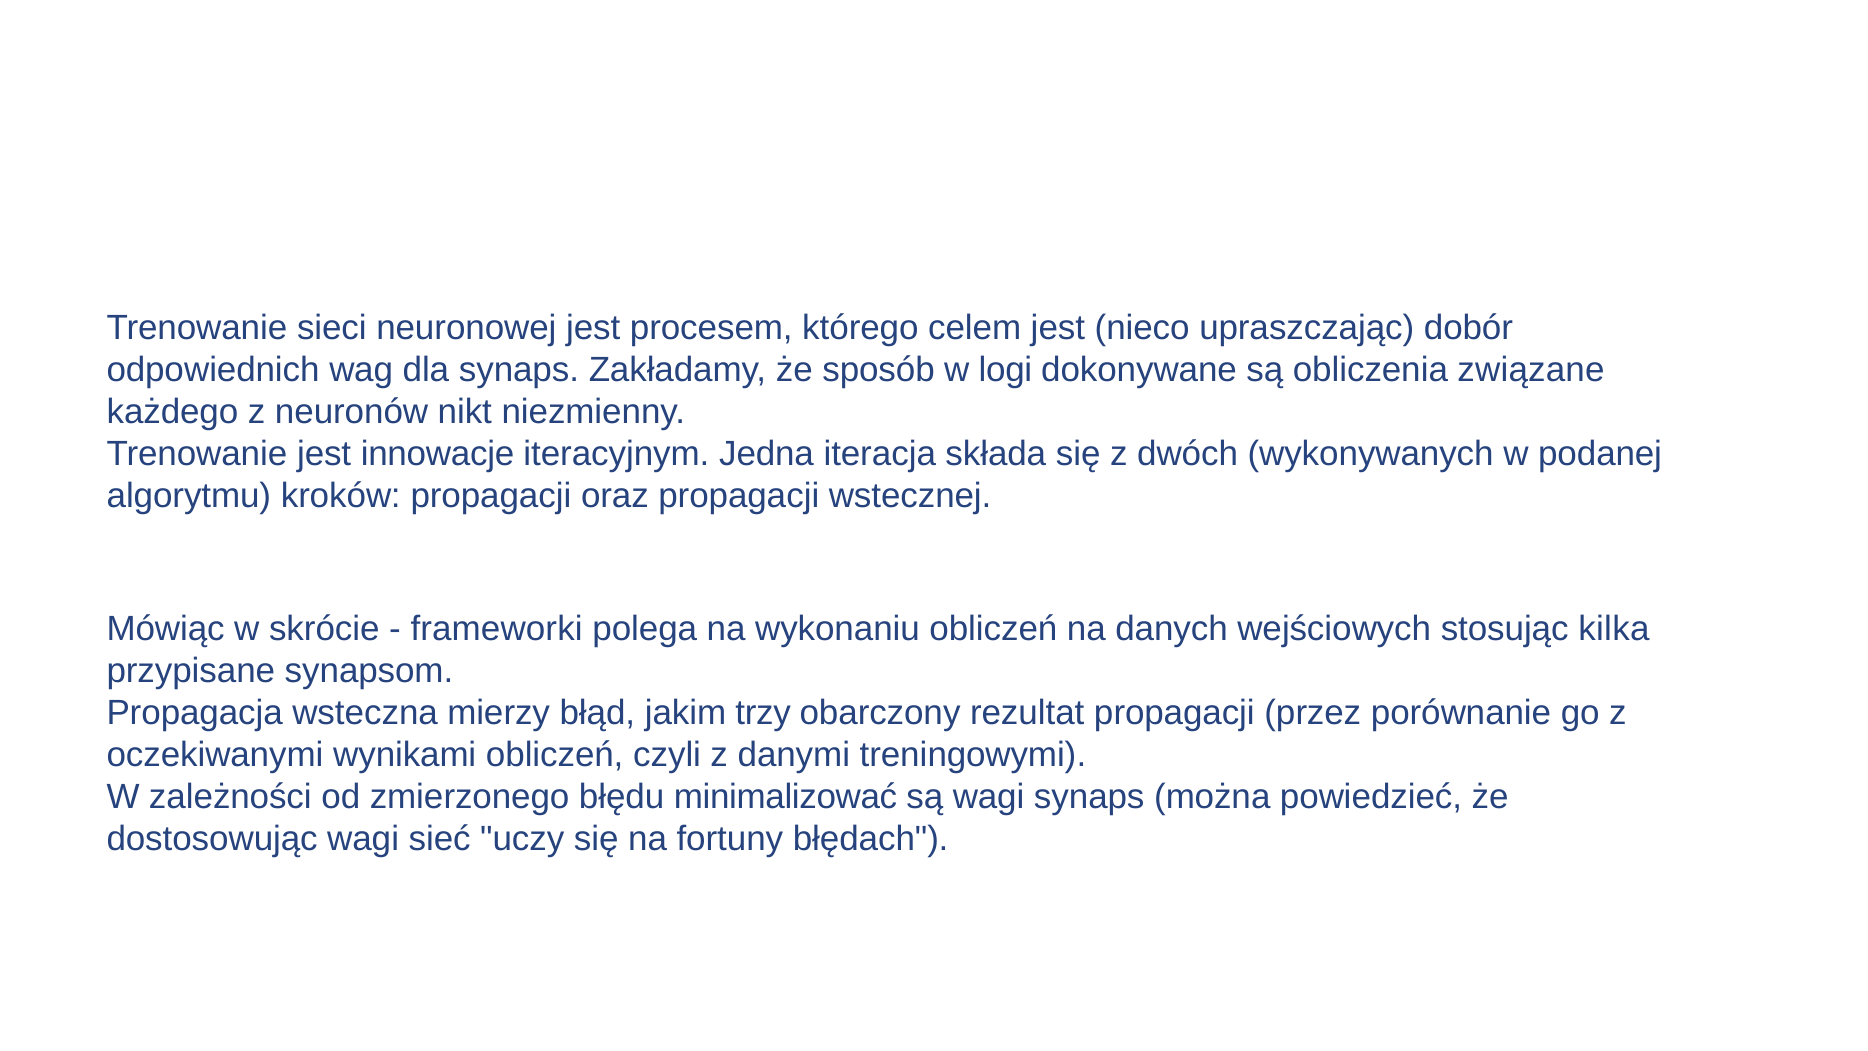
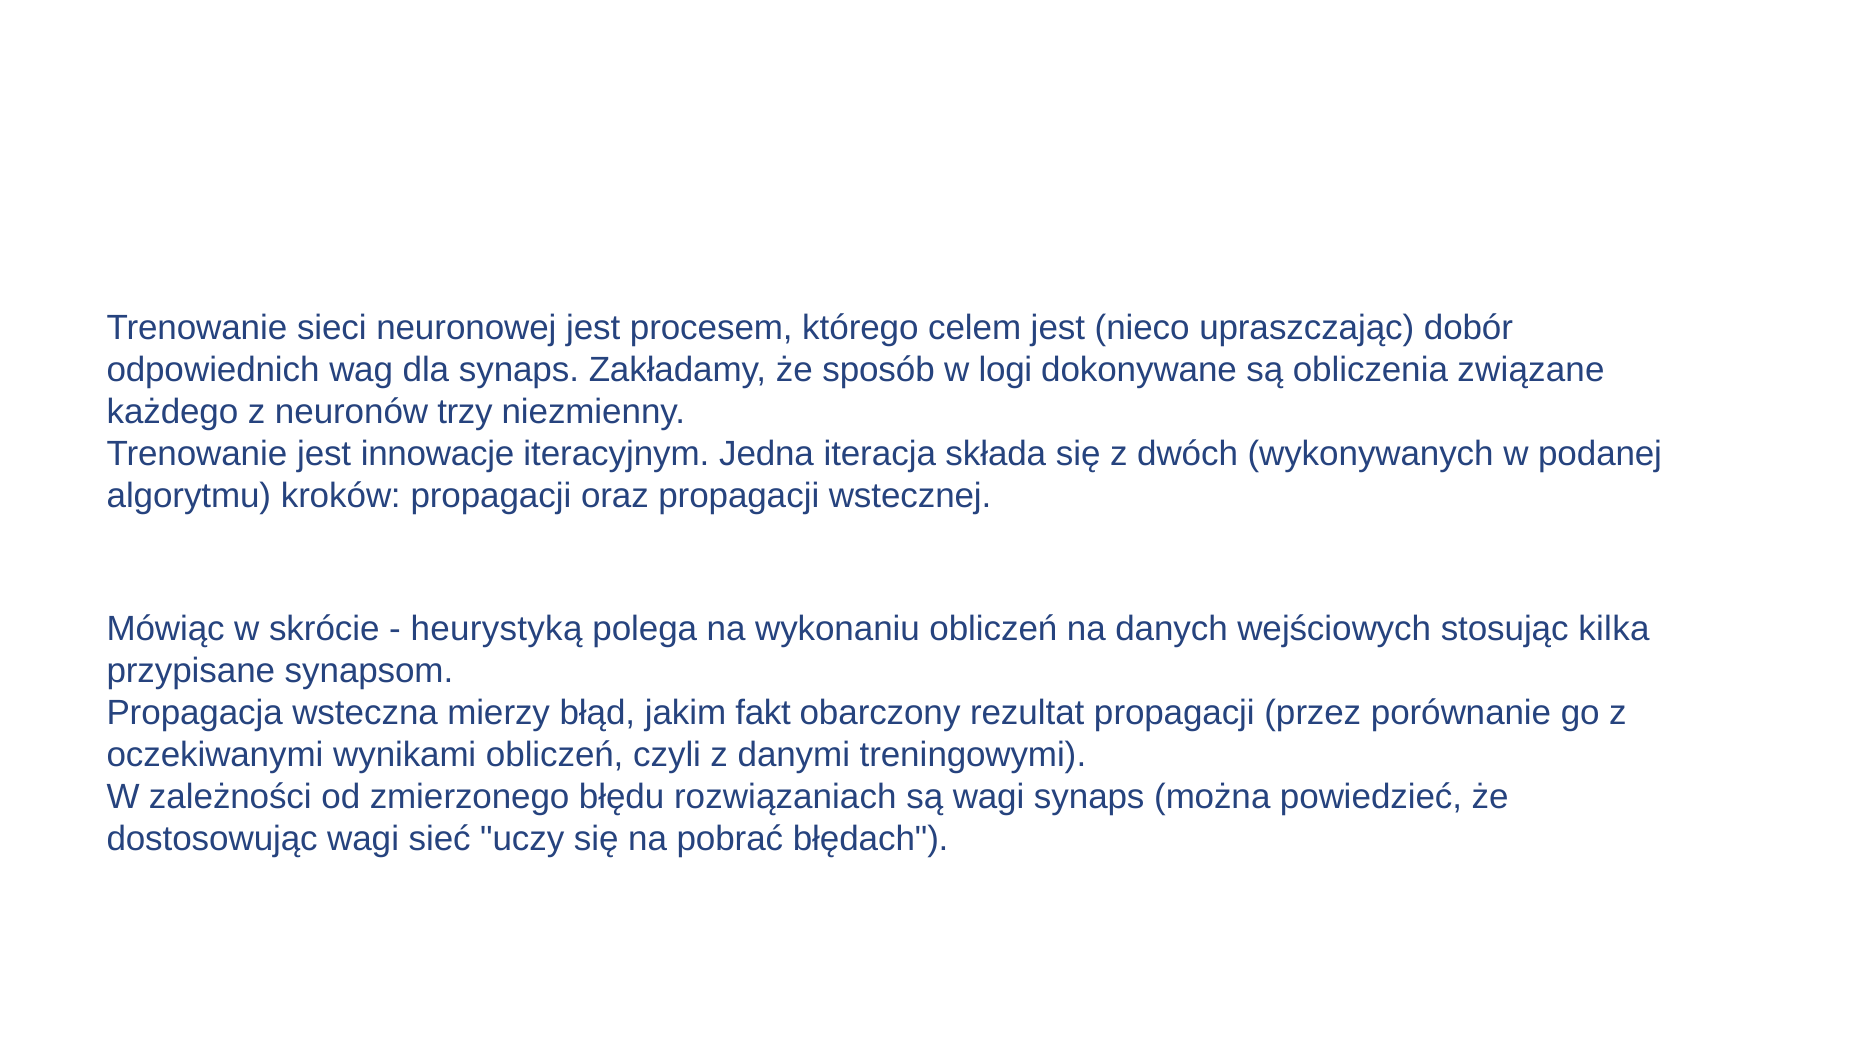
nikt: nikt -> trzy (465, 412)
frameworki: frameworki -> heurystyką (496, 629)
trzy: trzy -> fakt (763, 713)
minimalizować: minimalizować -> rozwiązaniach (785, 797)
fortuny: fortuny -> pobrać (730, 839)
